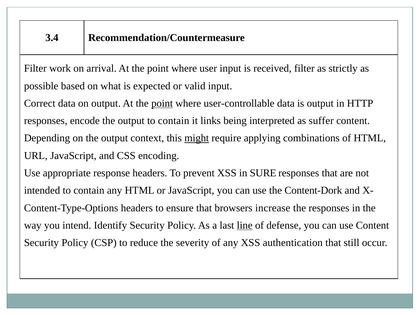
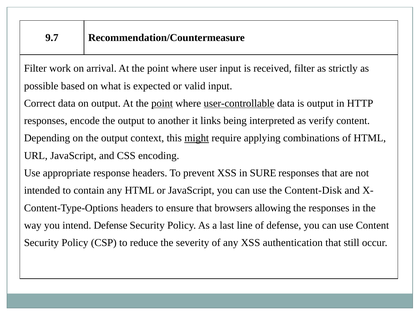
3.4: 3.4 -> 9.7 (52, 38)
user-controllable underline: none -> present (239, 103)
output to contain: contain -> another (174, 121)
suffer: suffer -> verify (321, 121)
Content-Dork: Content-Dork -> Content-Disk (313, 190)
increase: increase -> allowing (273, 208)
intend Identify: Identify -> Defense (111, 225)
line underline: present -> none (245, 225)
